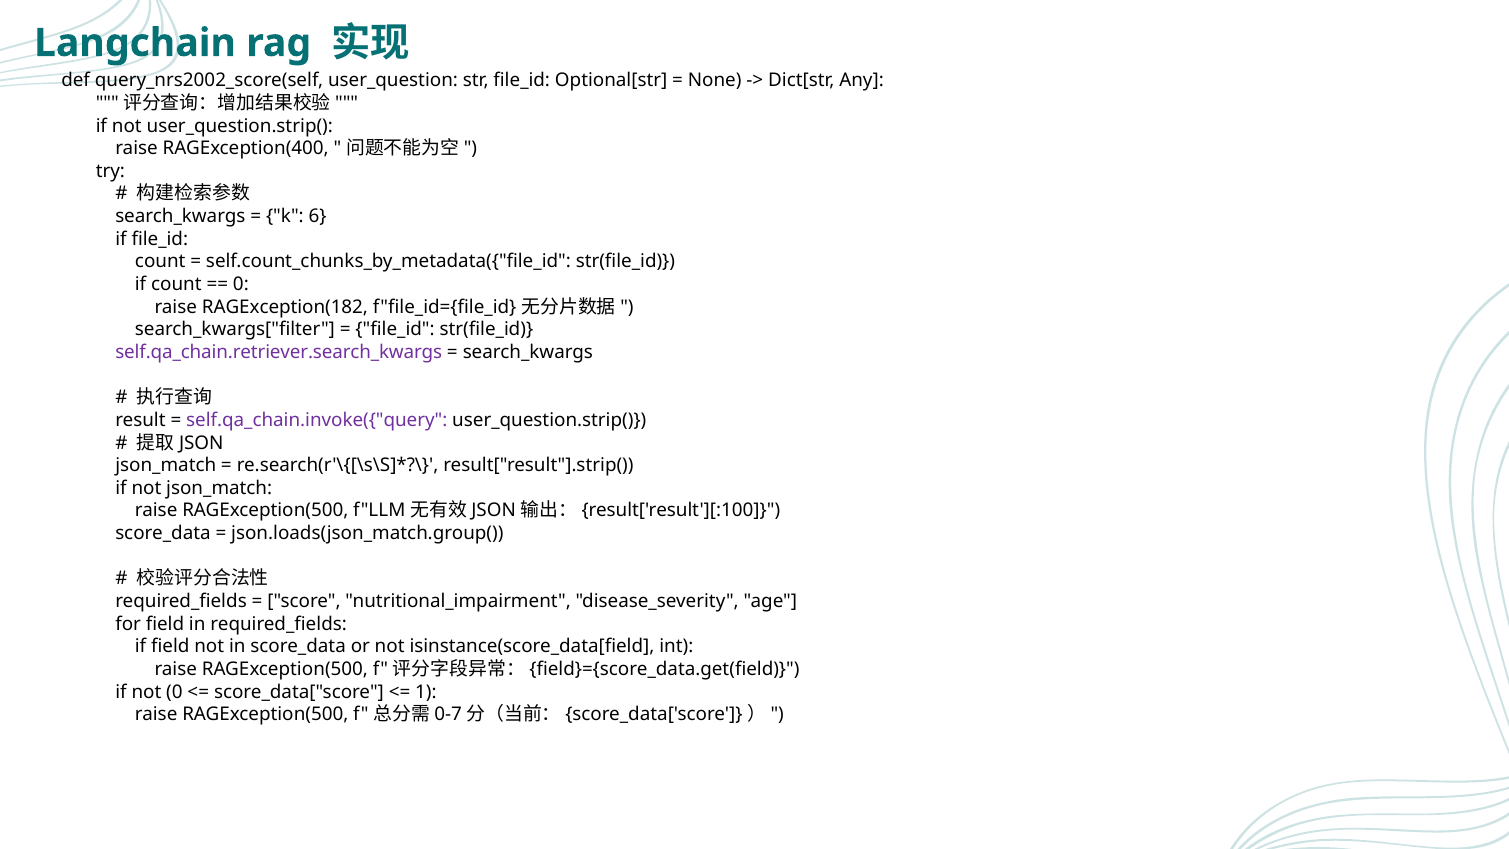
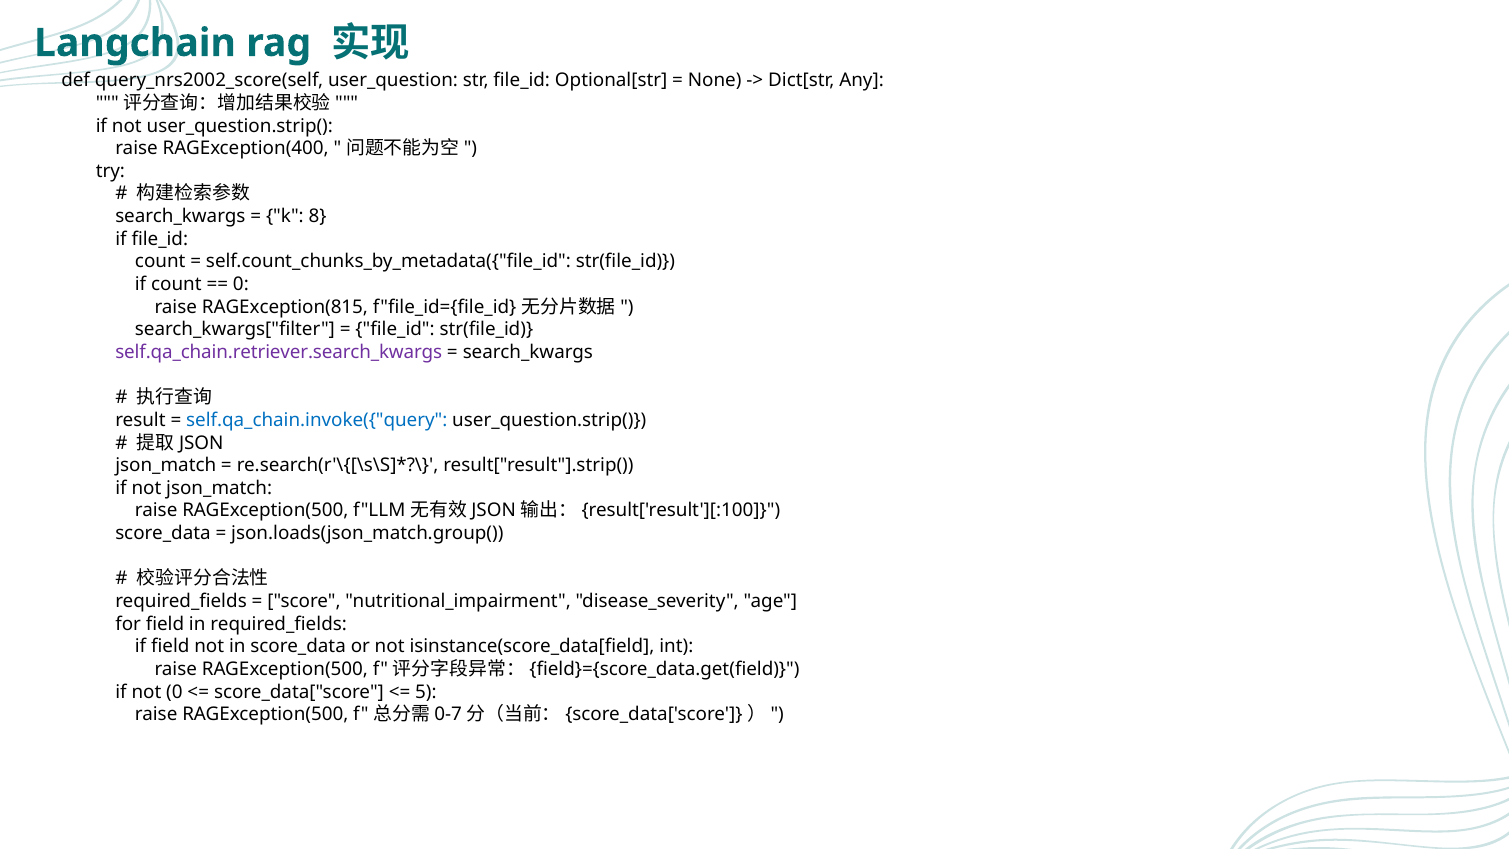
6: 6 -> 8 (318, 216)
RAGException(182: RAGException(182 -> RAGException(815 (285, 307)
self.qa_chain.invoke({"query colour: purple -> blue (317, 420)
1: 1 -> 5 (426, 692)
